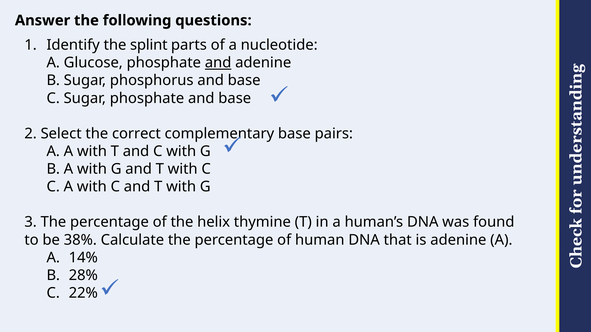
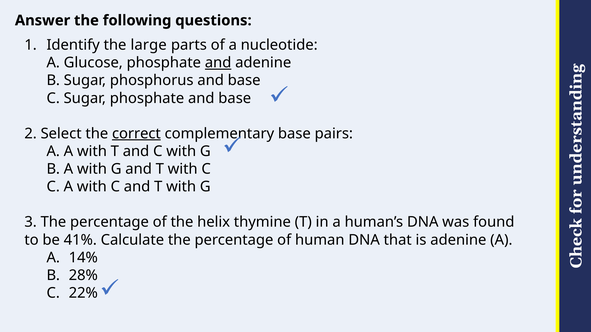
splint: splint -> large (149, 45)
correct underline: none -> present (136, 134)
38%: 38% -> 41% (80, 240)
